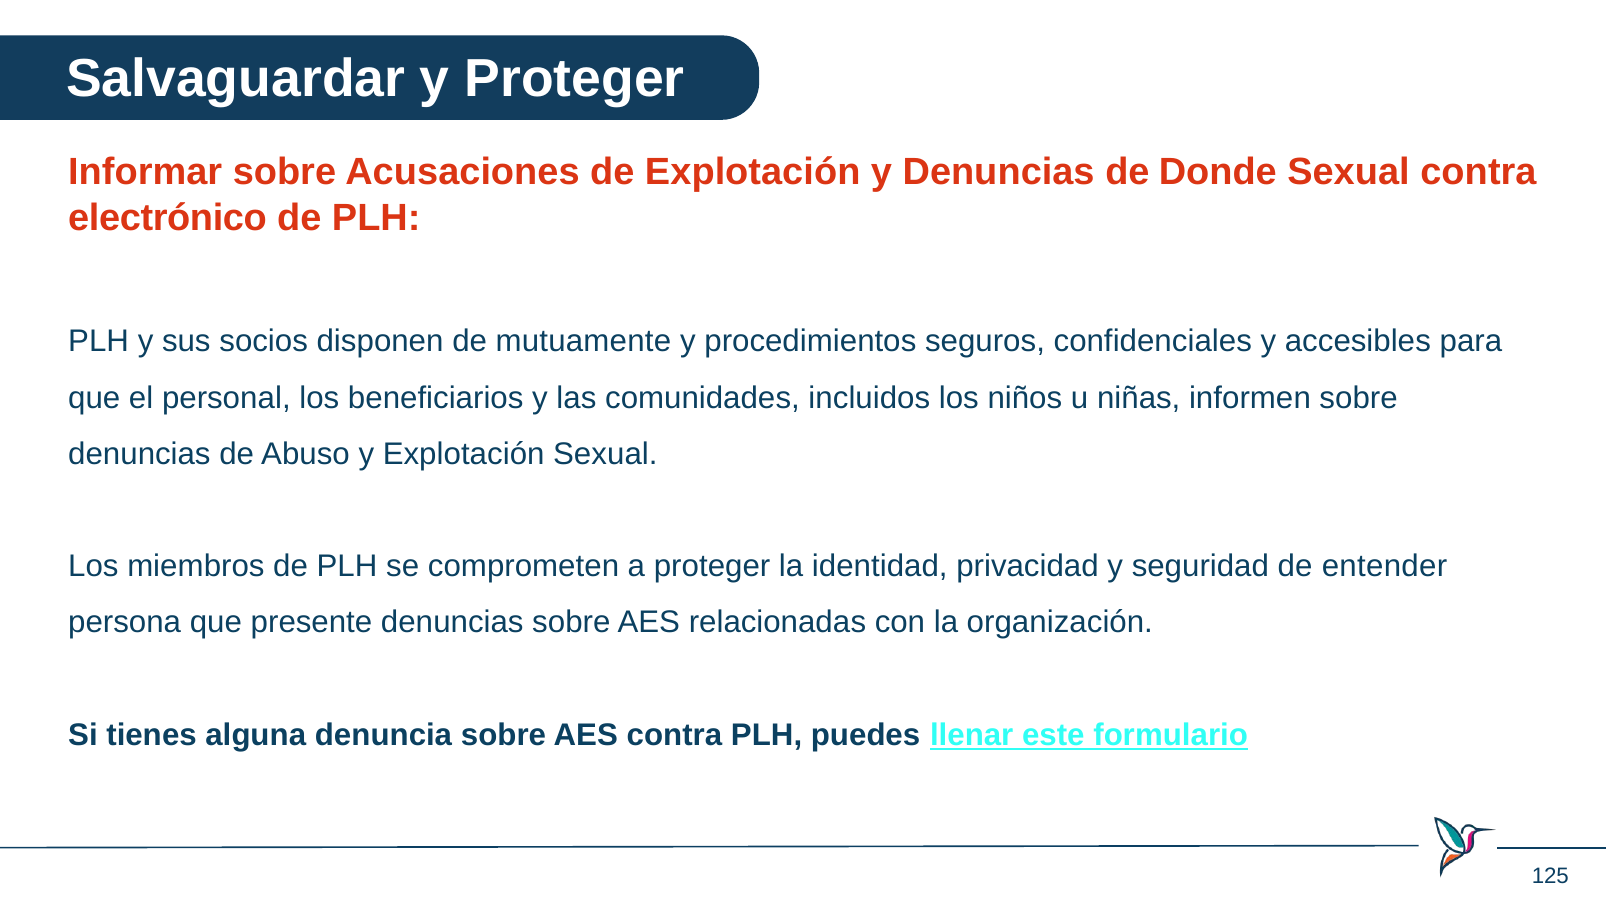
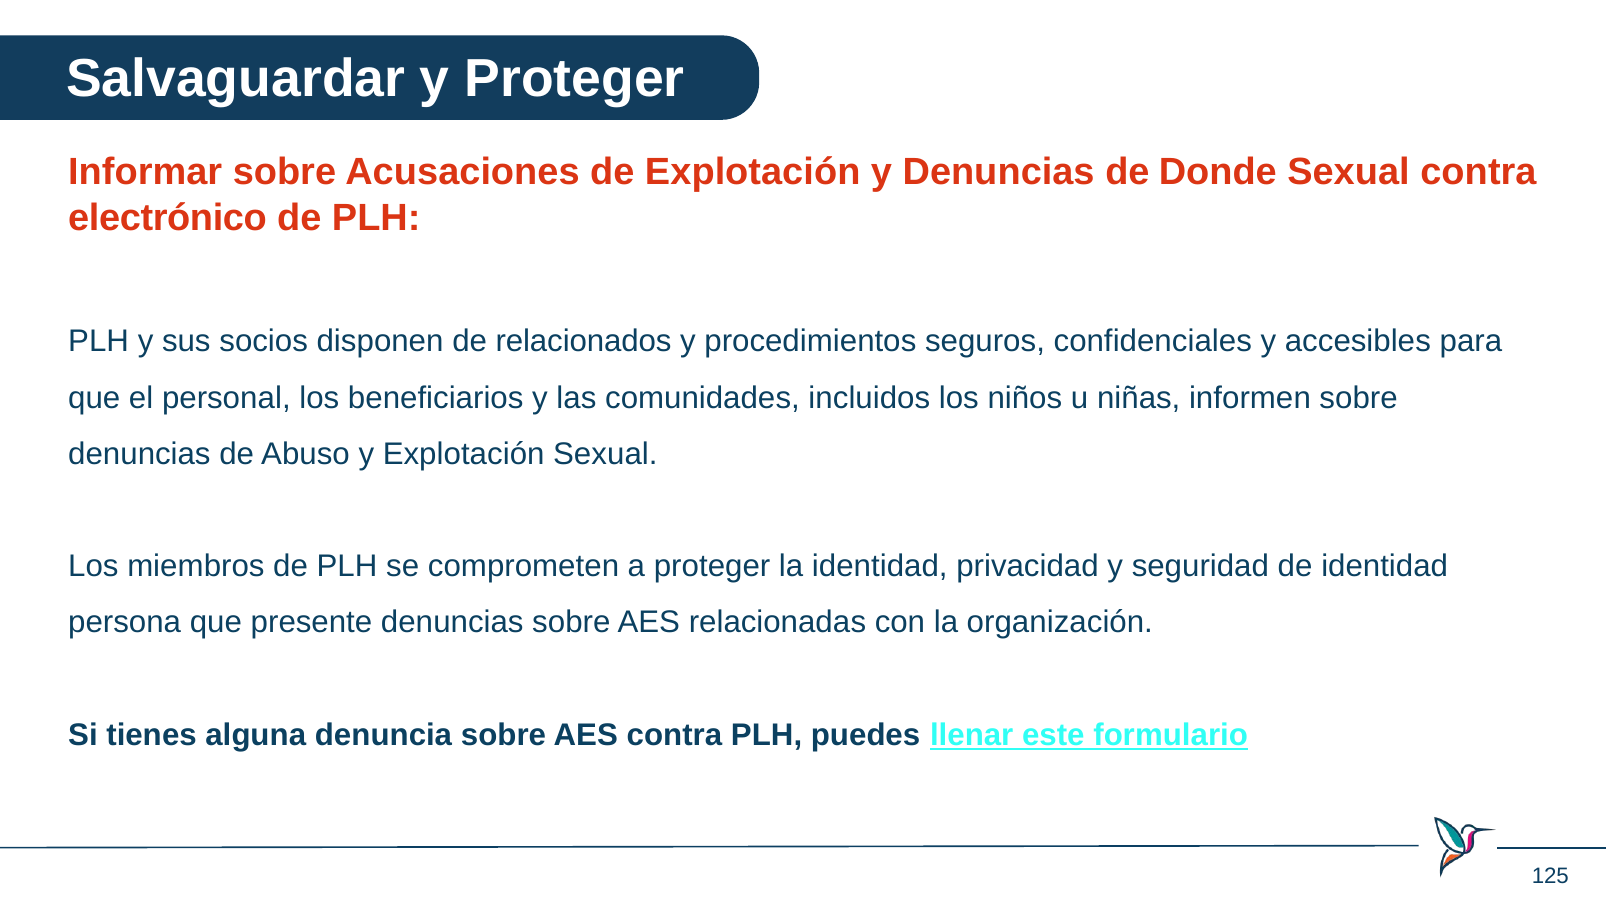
mutuamente: mutuamente -> relacionados (584, 342)
de entender: entender -> identidad (1385, 567)
